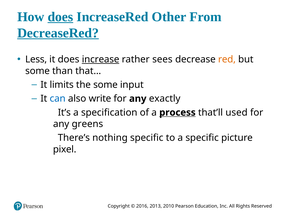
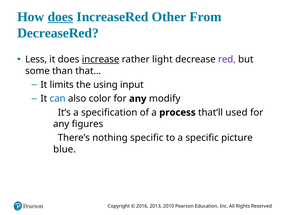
DecreaseRed underline: present -> none (58, 33)
sees: sees -> light (162, 60)
red colour: orange -> purple (227, 60)
the some: some -> using (105, 85)
write: write -> color (100, 99)
exactly: exactly -> modify (165, 99)
process underline: present -> none (177, 113)
greens: greens -> figures (87, 124)
pixel: pixel -> blue (65, 149)
